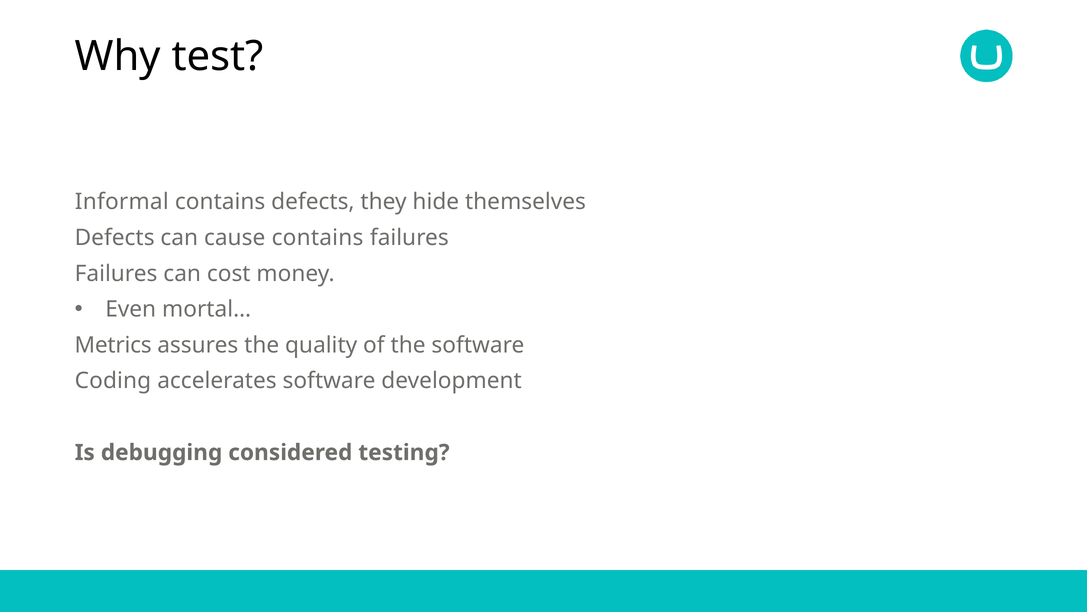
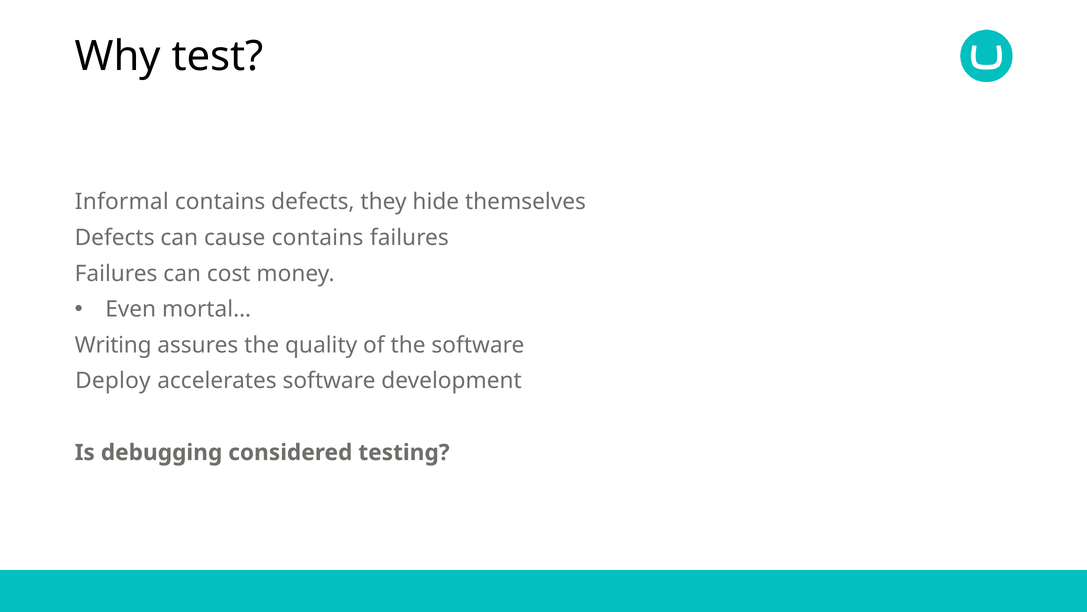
Metrics: Metrics -> Writing (113, 345)
Coding: Coding -> Deploy (113, 381)
